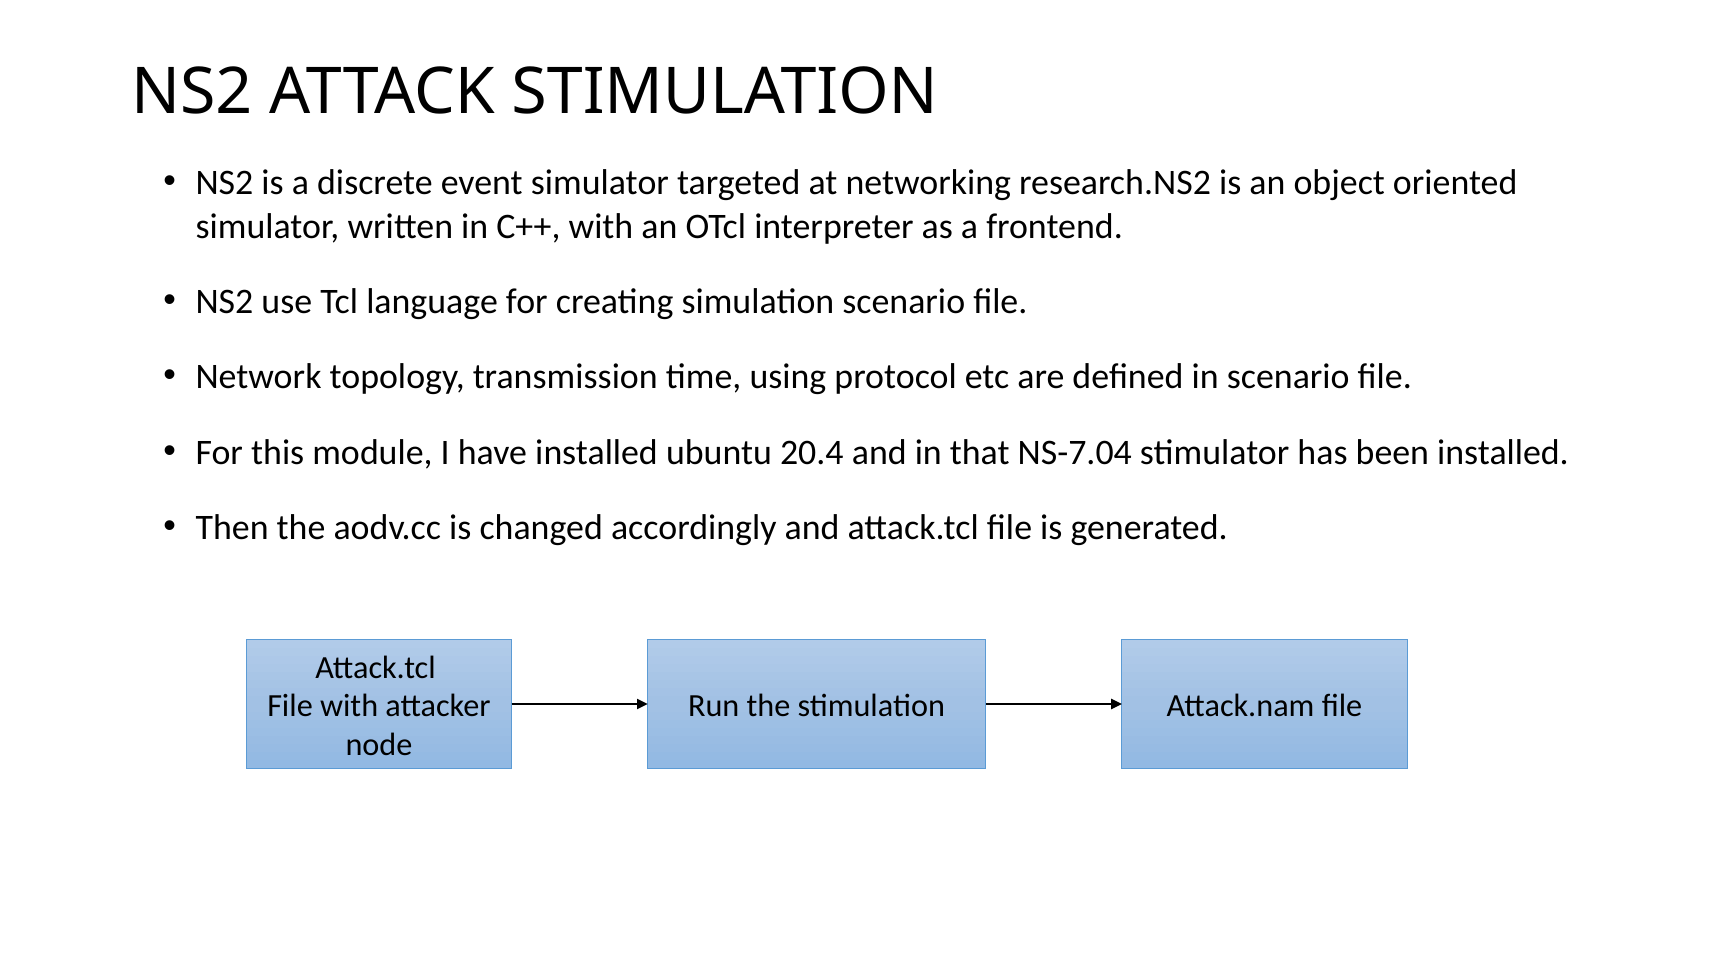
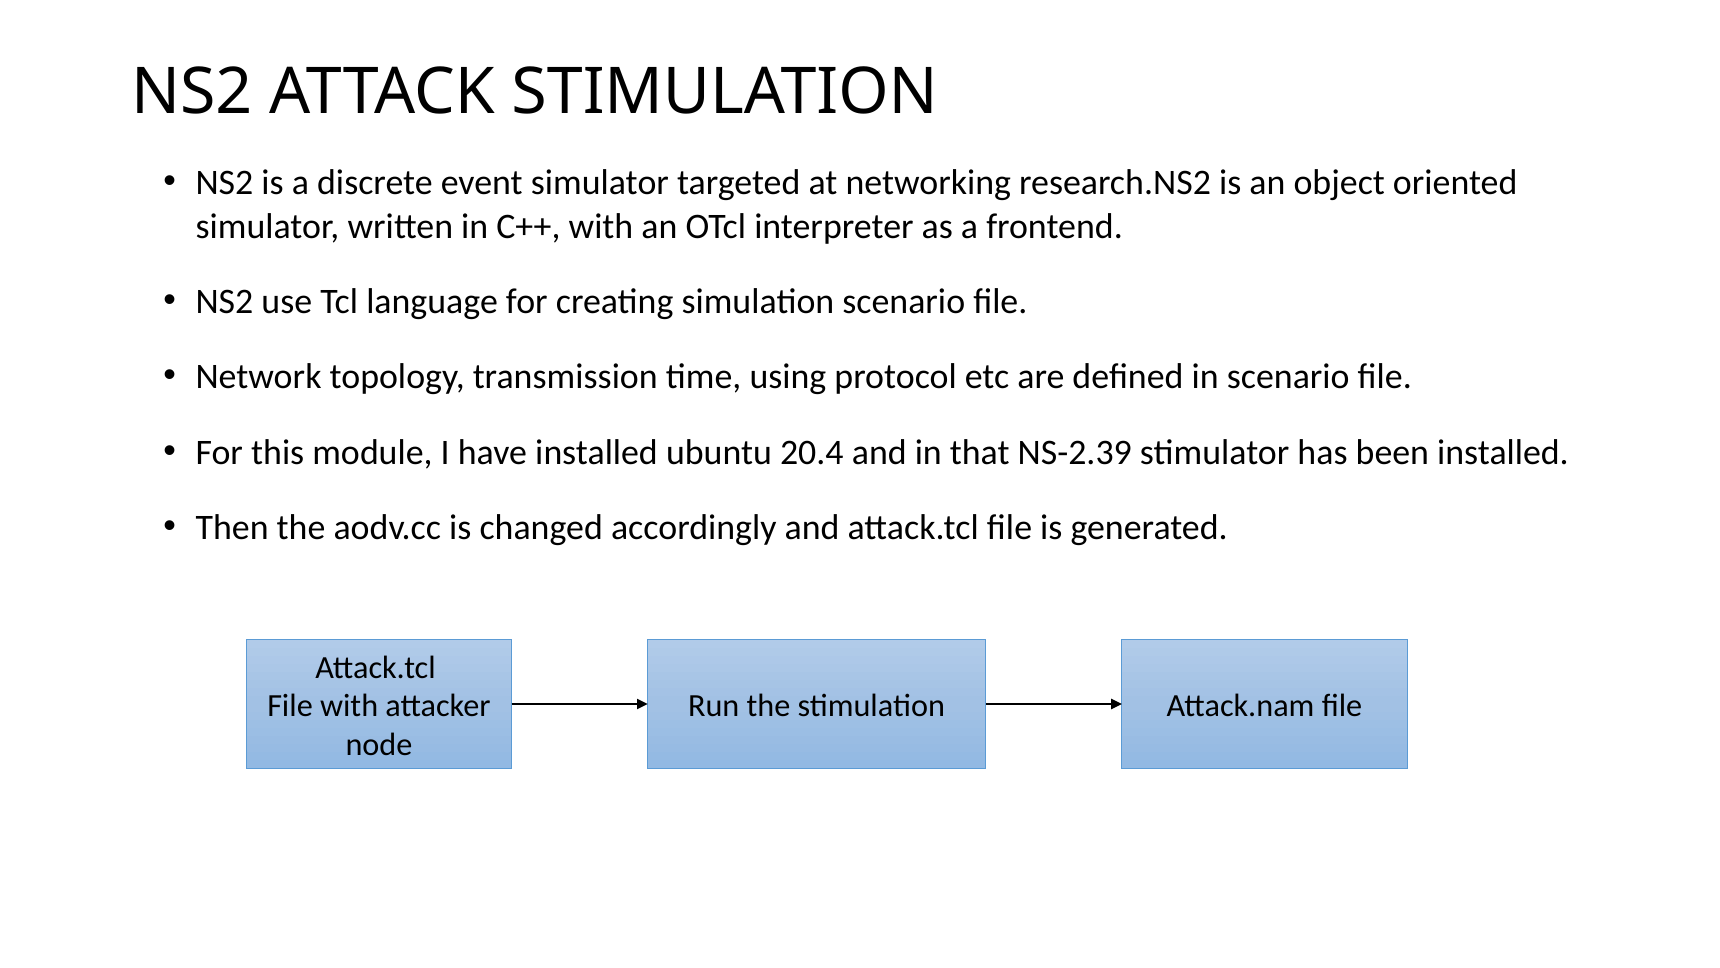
NS-7.04: NS-7.04 -> NS-2.39 (1075, 452)
